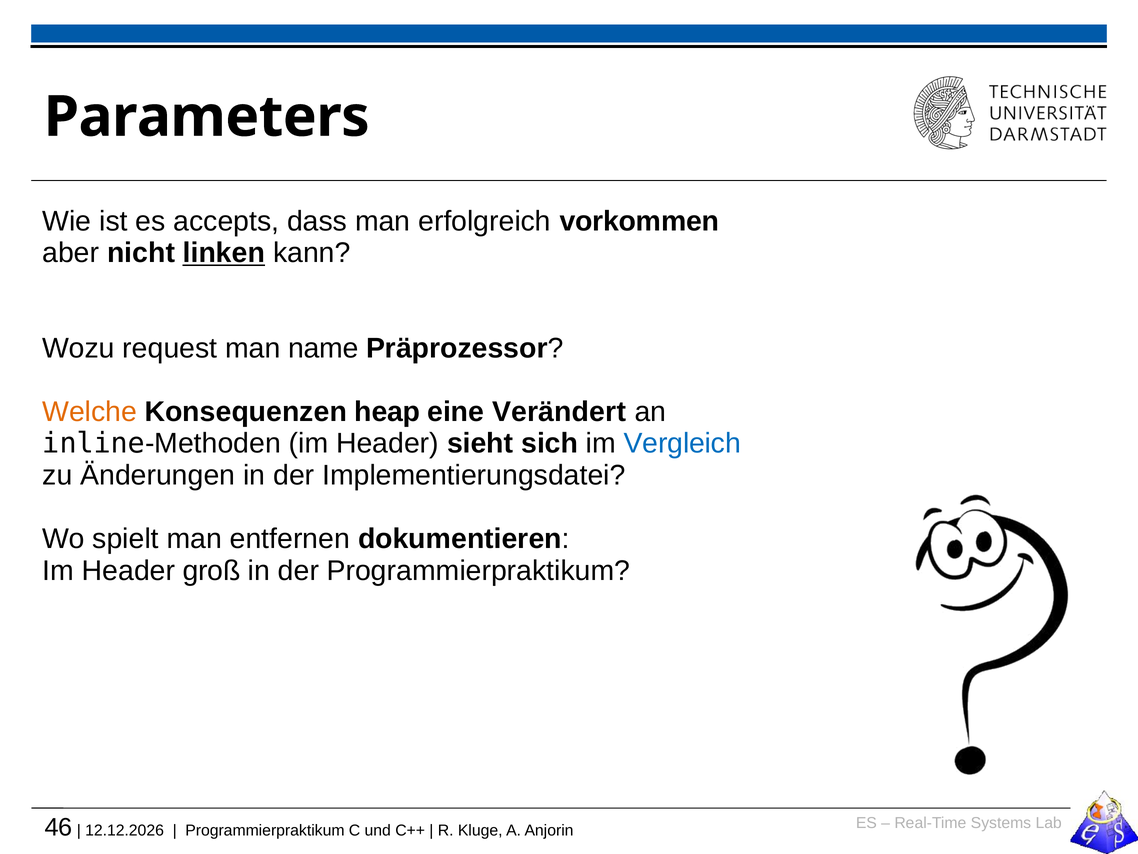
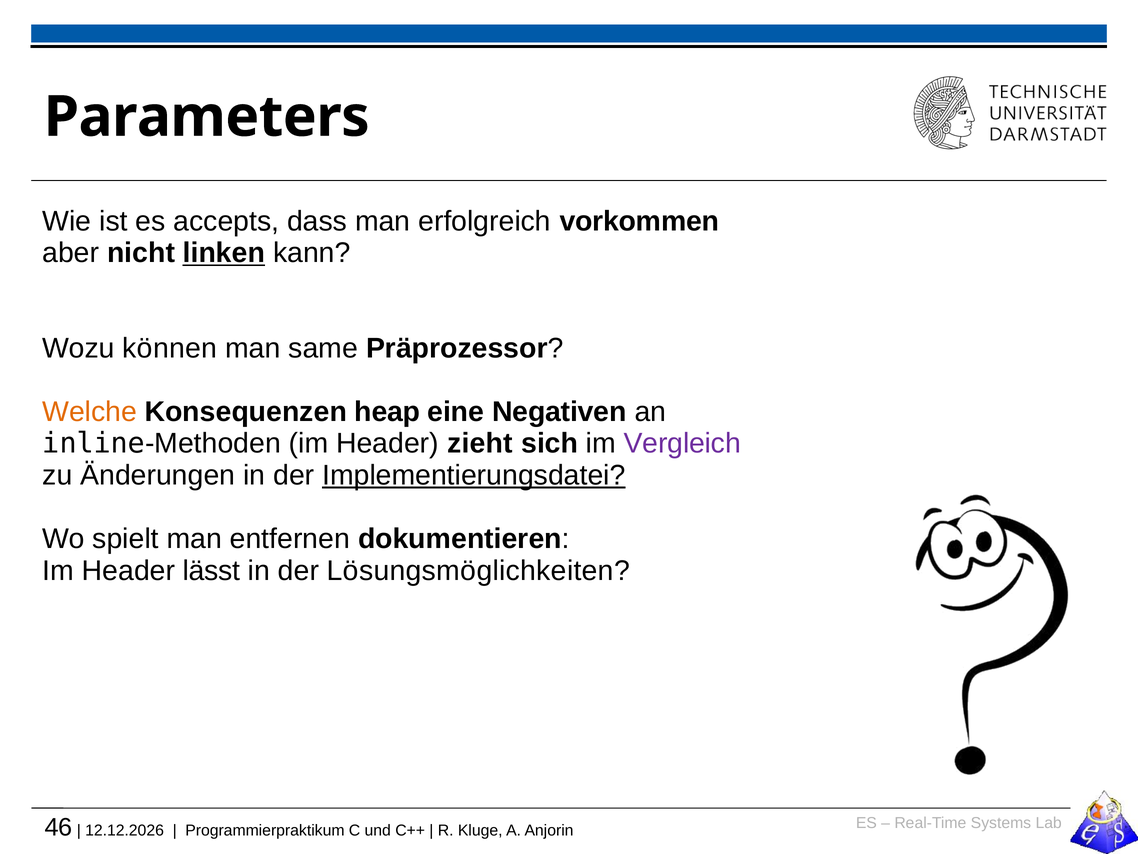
request: request -> können (170, 348)
name: name -> same (323, 348)
Verändert: Verändert -> Negativen (559, 411)
sieht: sieht -> zieht (480, 443)
Vergleich colour: blue -> purple (682, 443)
Implementierungsdatei underline: none -> present (474, 475)
groß: groß -> lässt (212, 570)
der Programmierpraktikum: Programmierpraktikum -> Lösungsmöglichkeiten (478, 570)
